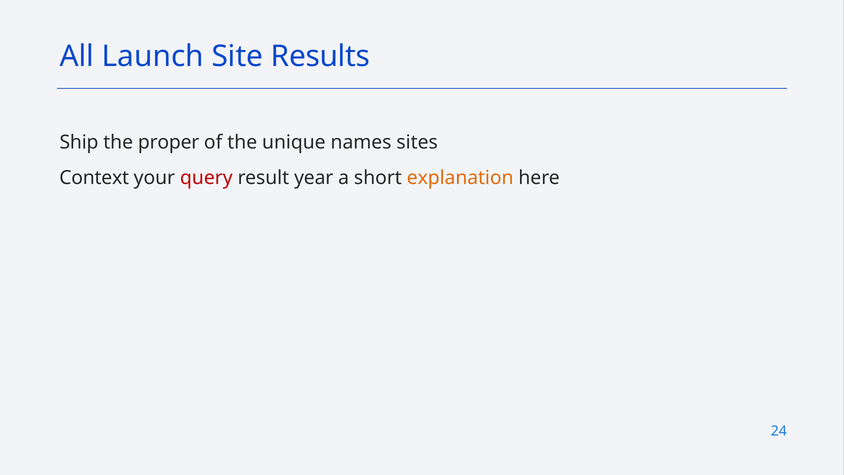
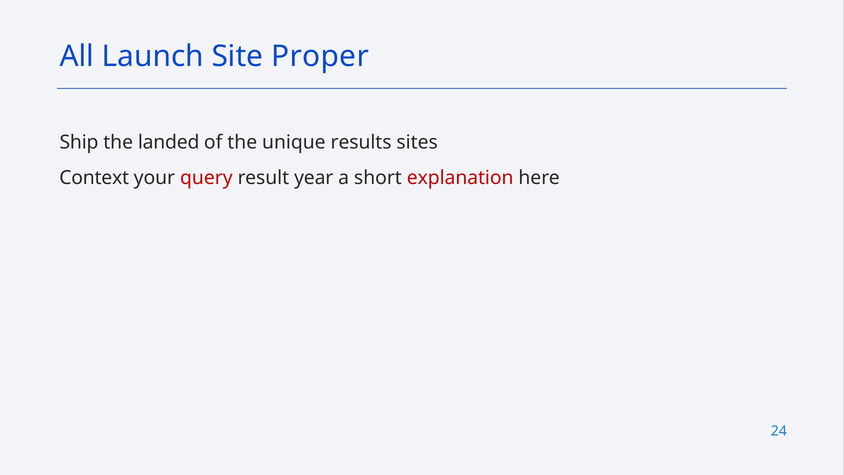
Results: Results -> Proper (320, 56)
proper: proper -> landed (169, 142)
names: names -> results (361, 142)
explanation colour: orange -> red (460, 178)
